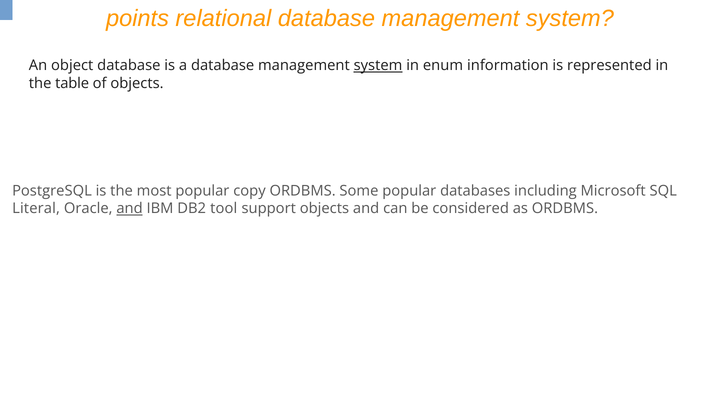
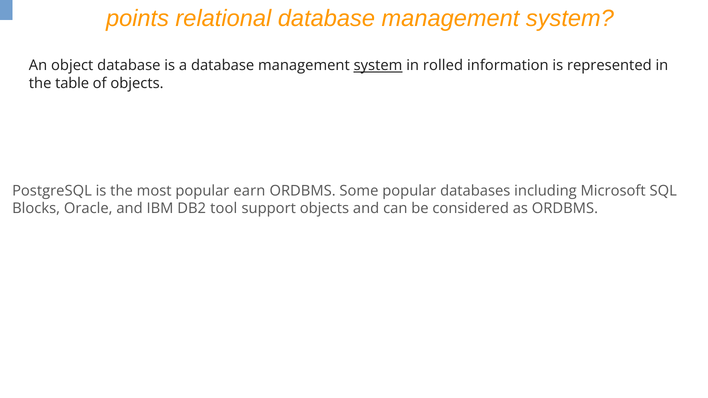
enum: enum -> rolled (443, 66)
copy: copy -> earn (249, 191)
Literal: Literal -> Blocks (36, 209)
and underline: present -> none (130, 209)
